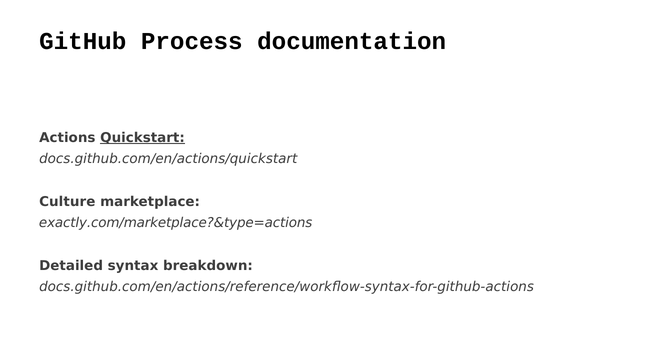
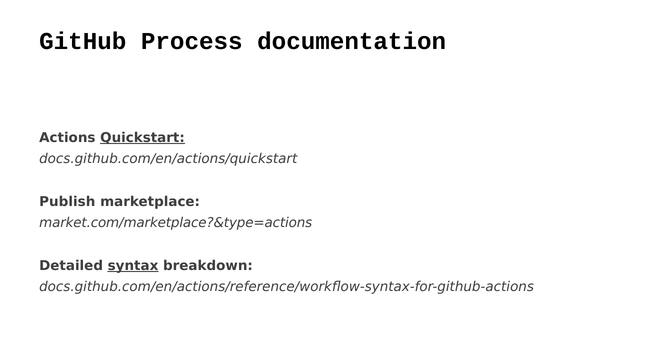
Culture: Culture -> Publish (67, 201)
exactly.com/marketplace?&type=actions: exactly.com/marketplace?&type=actions -> market.com/marketplace?&type=actions (176, 223)
syntax underline: none -> present (133, 265)
